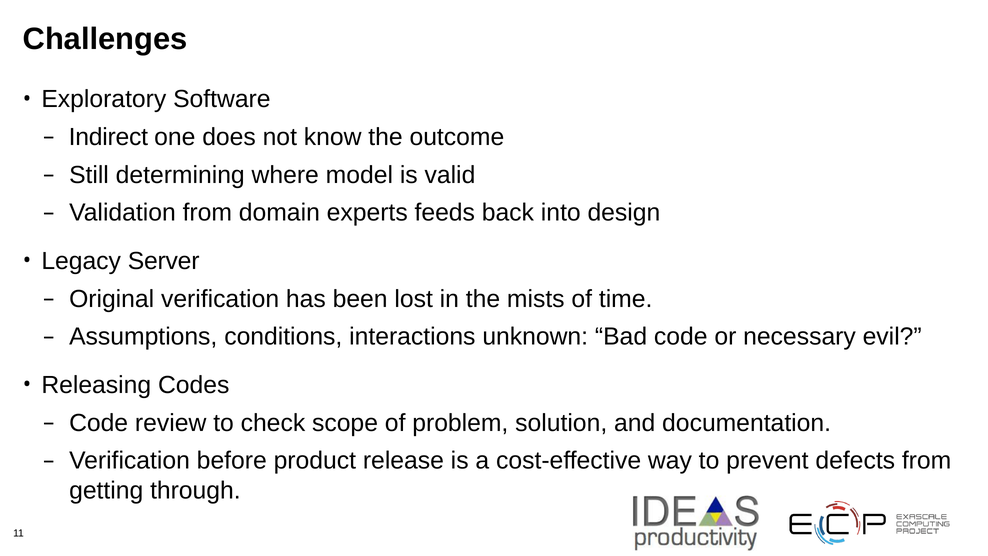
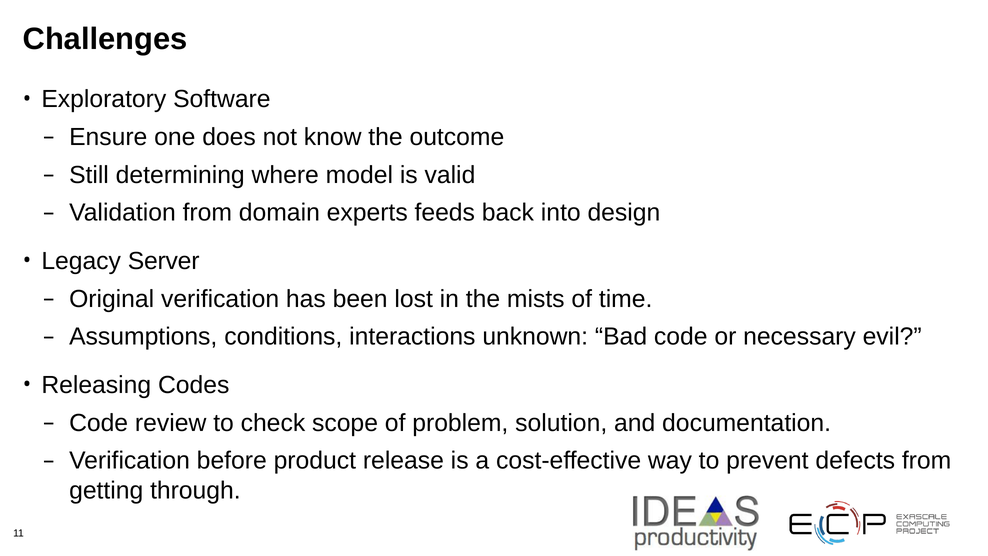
Indirect: Indirect -> Ensure (108, 137)
